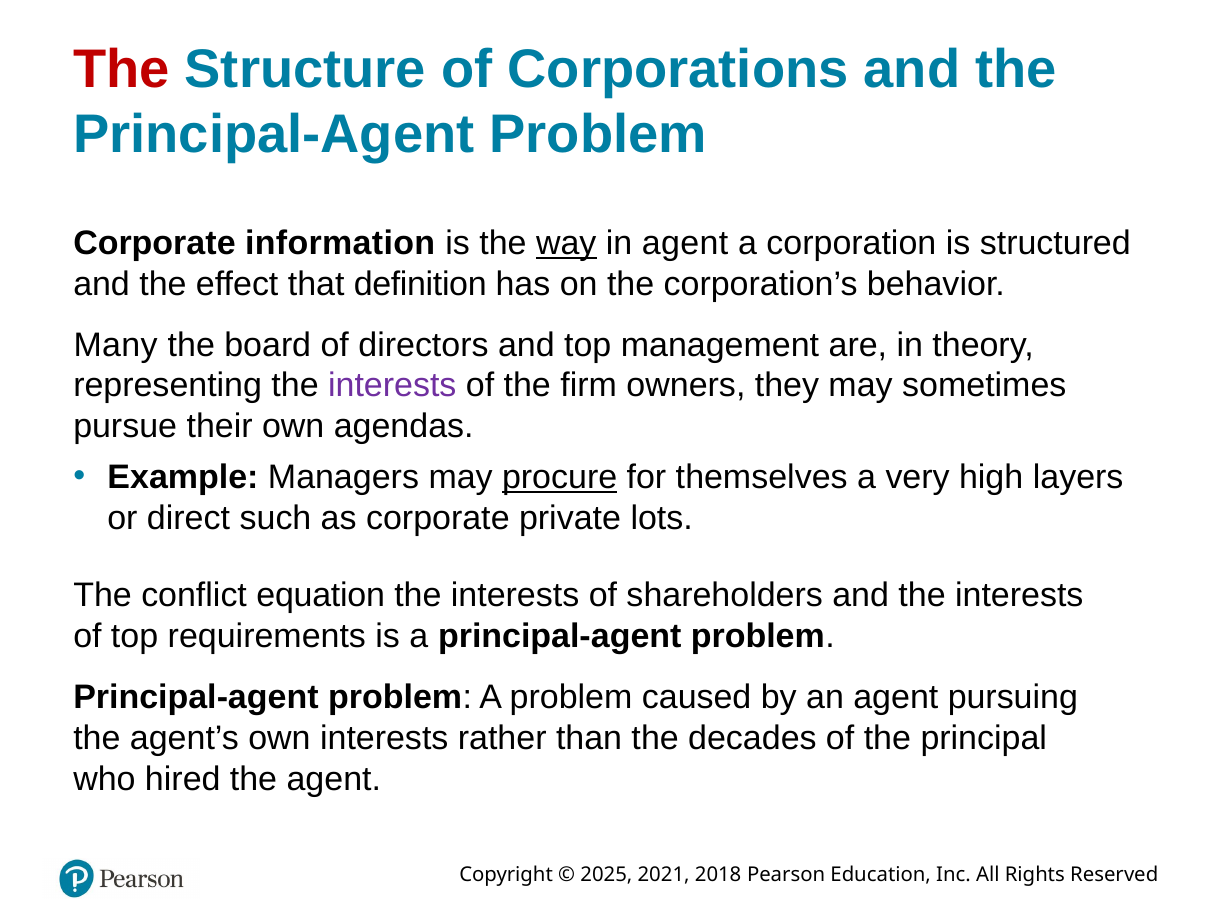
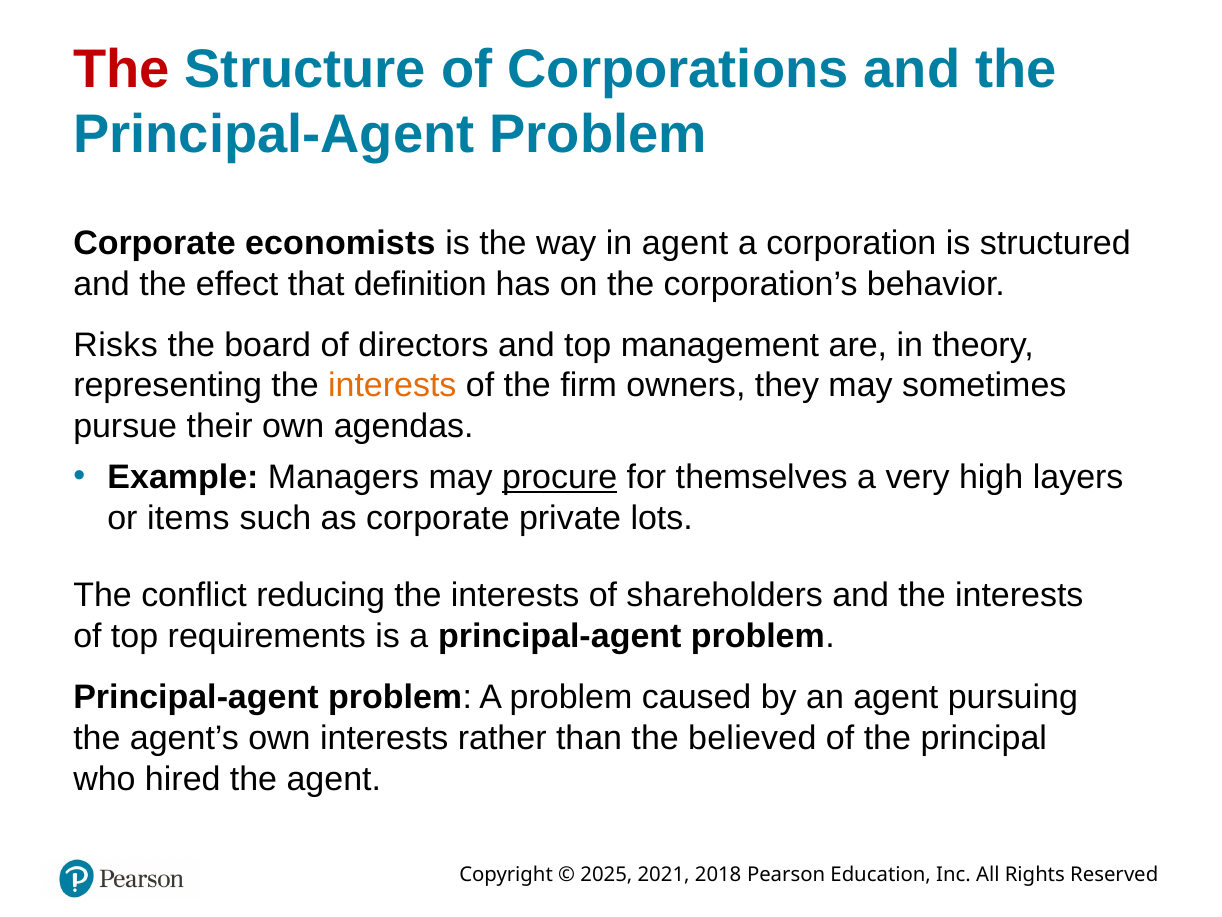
information: information -> economists (340, 243)
way underline: present -> none (566, 243)
Many: Many -> Risks (116, 345)
interests colour: purple -> orange (392, 386)
direct: direct -> items (188, 518)
equation: equation -> reducing (321, 595)
decades: decades -> believed (752, 738)
